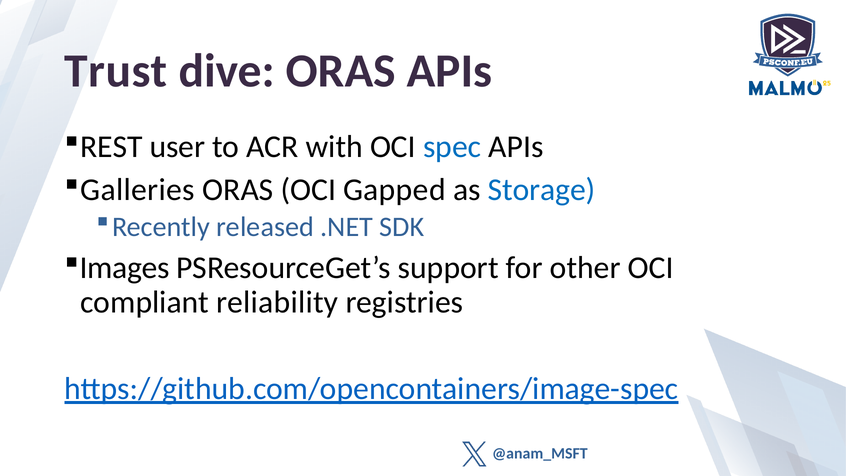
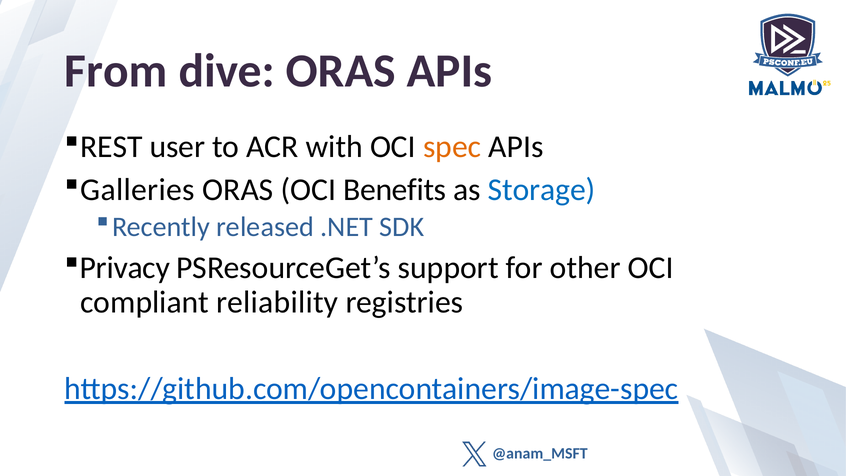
Trust: Trust -> From (116, 71)
spec colour: blue -> orange (452, 147)
Gapped: Gapped -> Benefits (395, 190)
Images: Images -> Privacy (125, 268)
